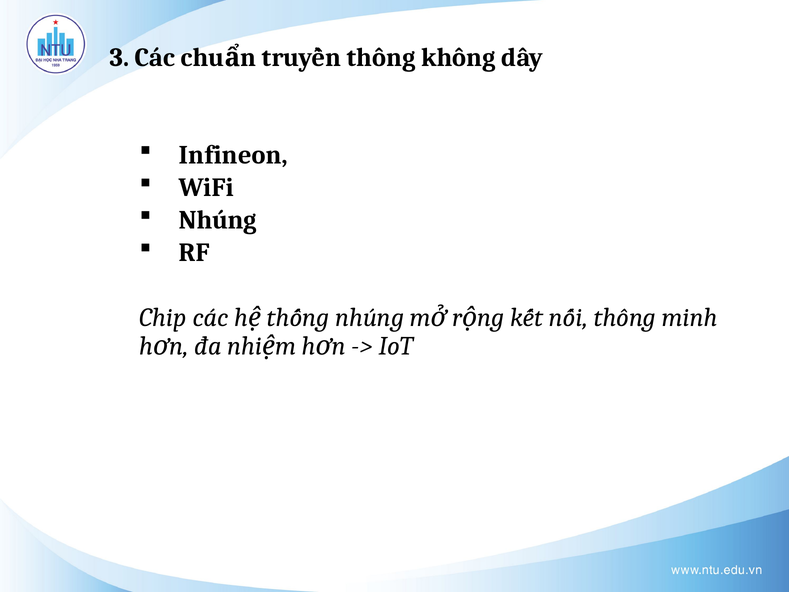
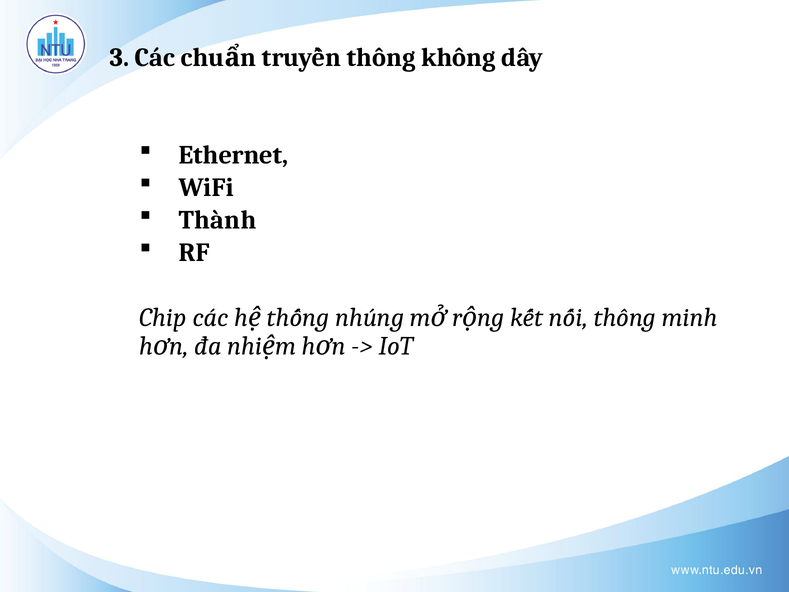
Infineon: Infineon -> Ethernet (234, 155)
Nhúng: Nhúng -> Thành (218, 220)
